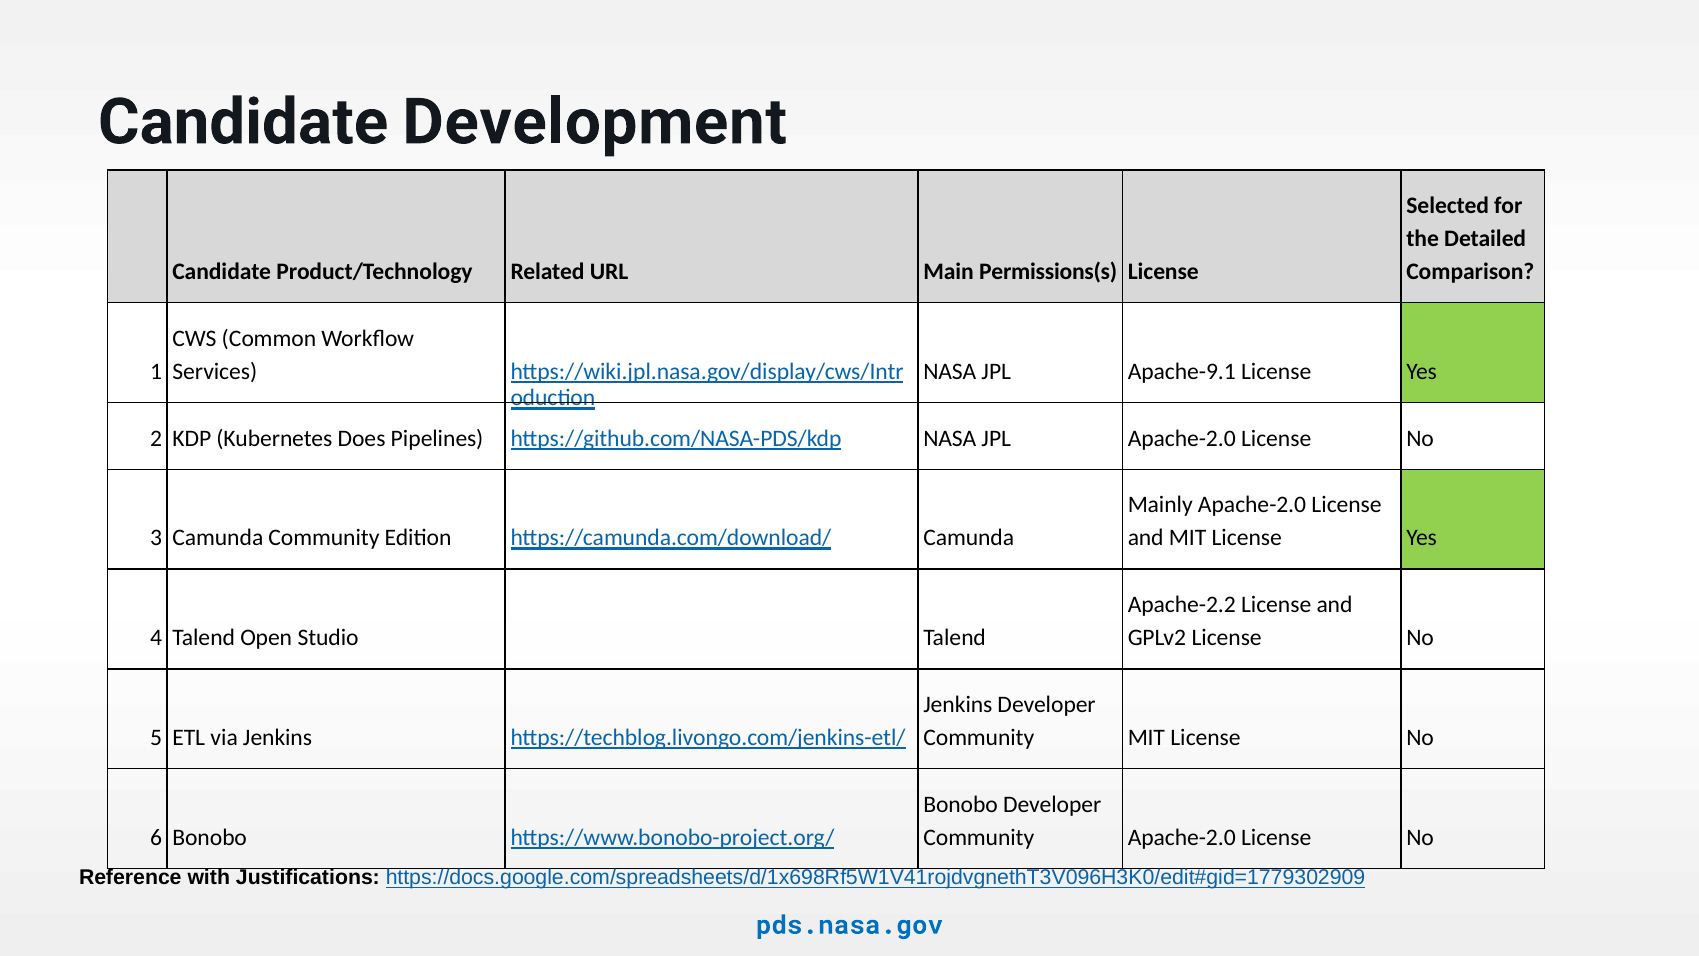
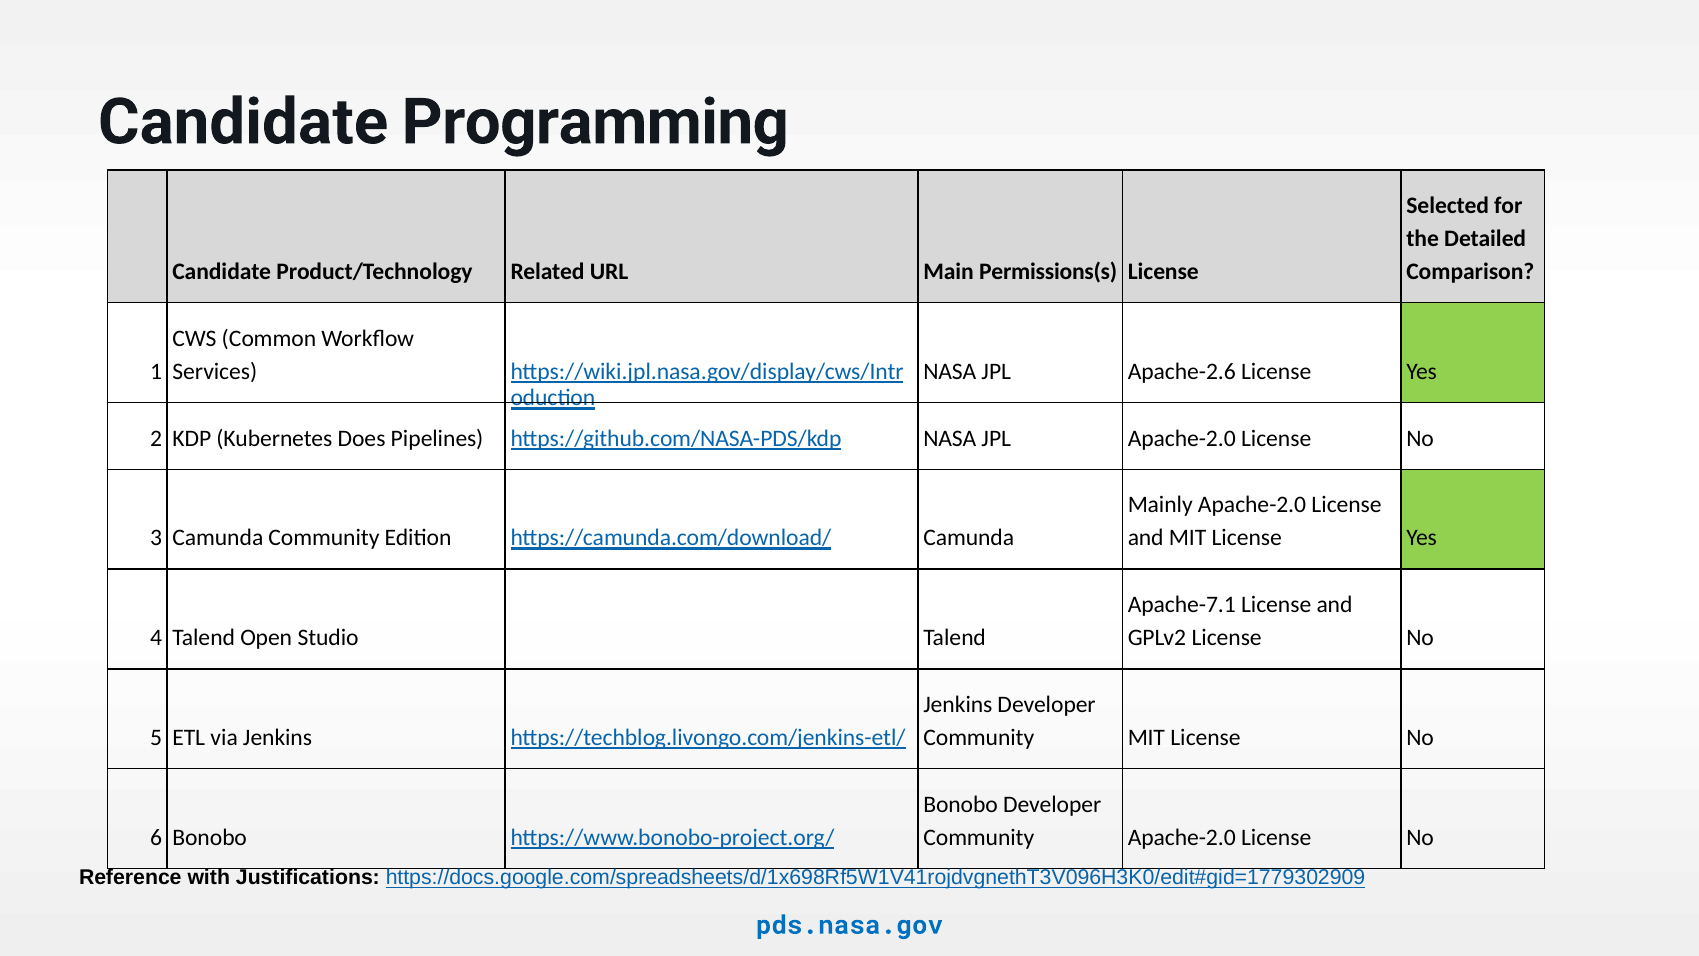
Development: Development -> Programming (595, 122)
Apache-9.1: Apache-9.1 -> Apache-2.6 (1182, 371)
Apache-2.2: Apache-2.2 -> Apache-7.1 (1182, 605)
